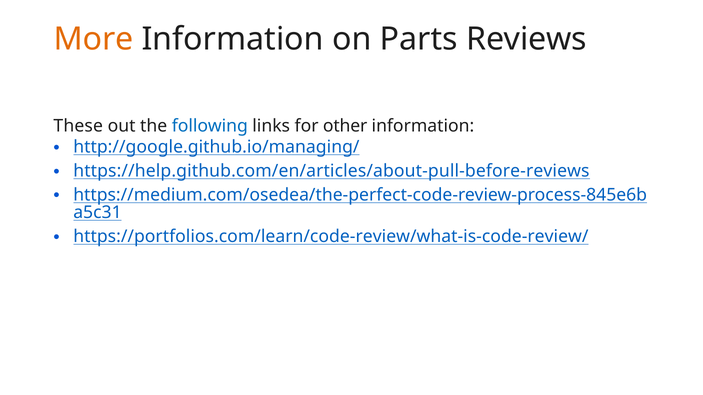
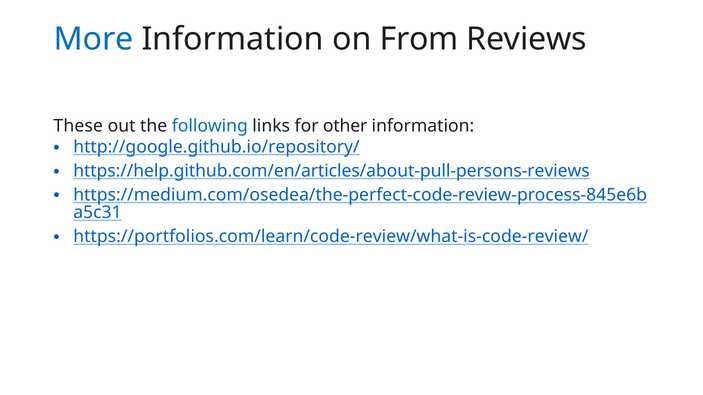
More colour: orange -> blue (93, 39)
Parts: Parts -> From (419, 39)
http://google.github.io/managing/: http://google.github.io/managing/ -> http://google.github.io/repository/ (216, 147)
https://help.github.com/en/articles/about-pull-before-reviews: https://help.github.com/en/articles/about-pull-before-reviews -> https://help.github.com/en/articles/about-pull-persons-reviews (331, 171)
